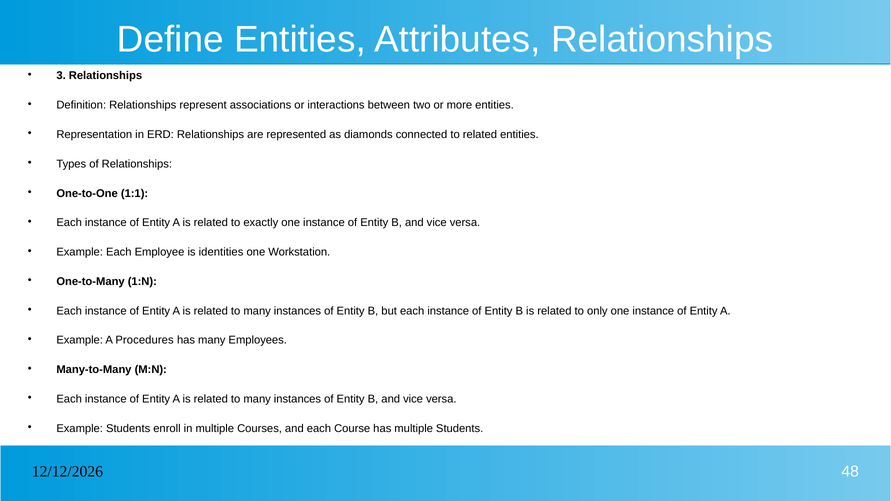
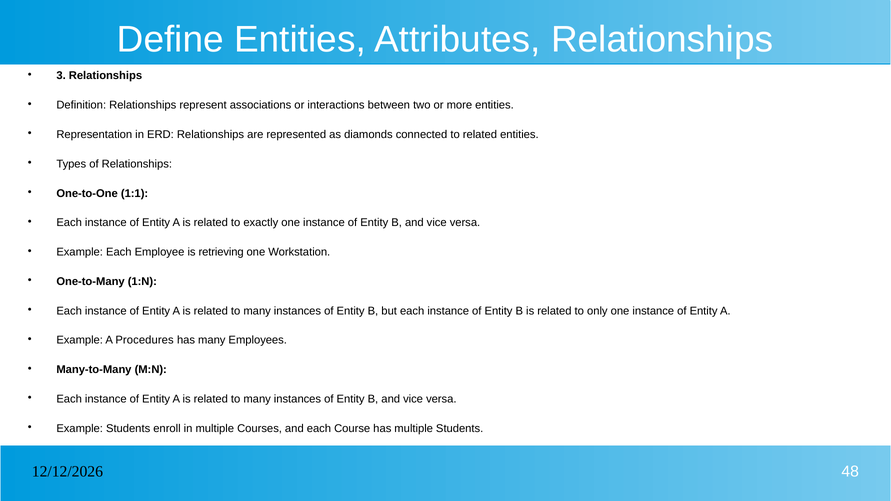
identities: identities -> retrieving (221, 252)
